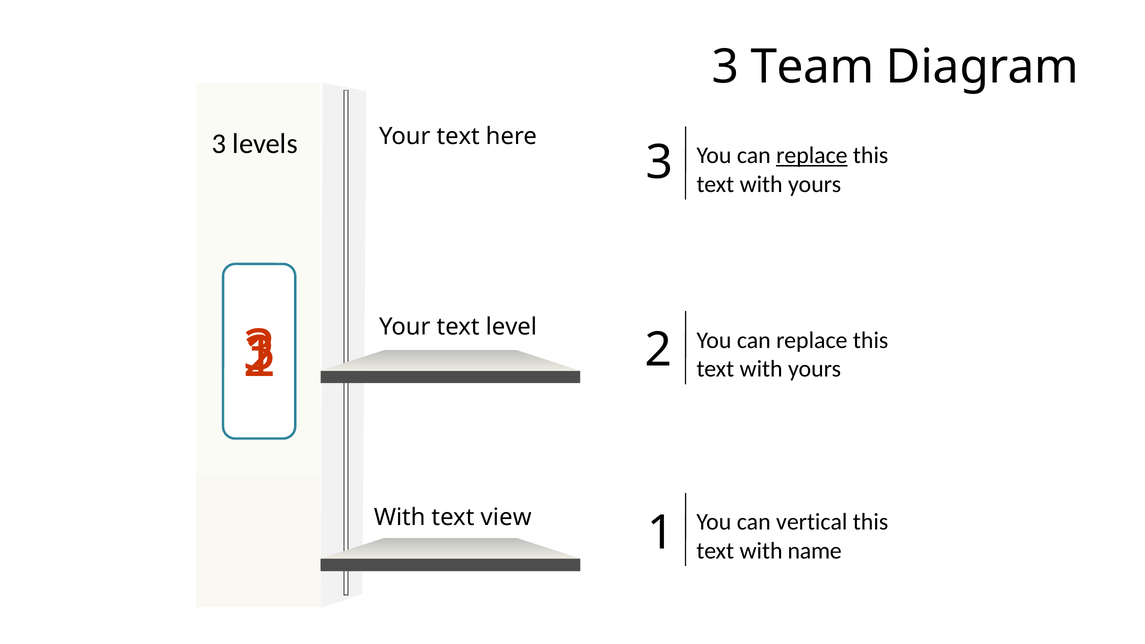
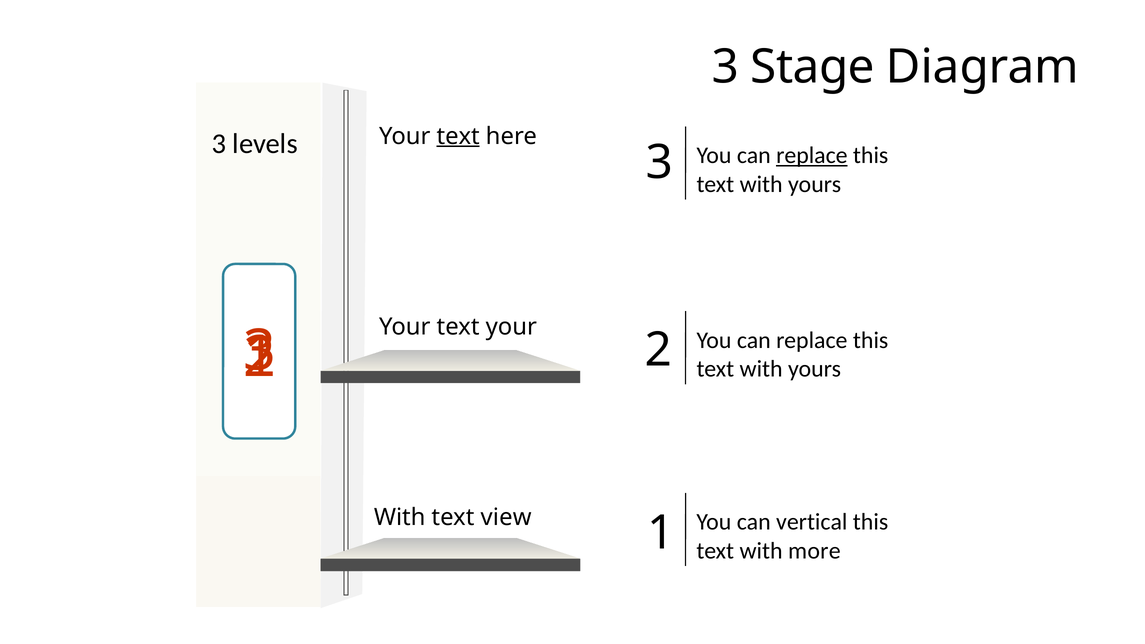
Team: Team -> Stage (813, 67)
text underline: none -> present (458, 136)
text level: level -> your (511, 327)
name: name -> more (814, 551)
